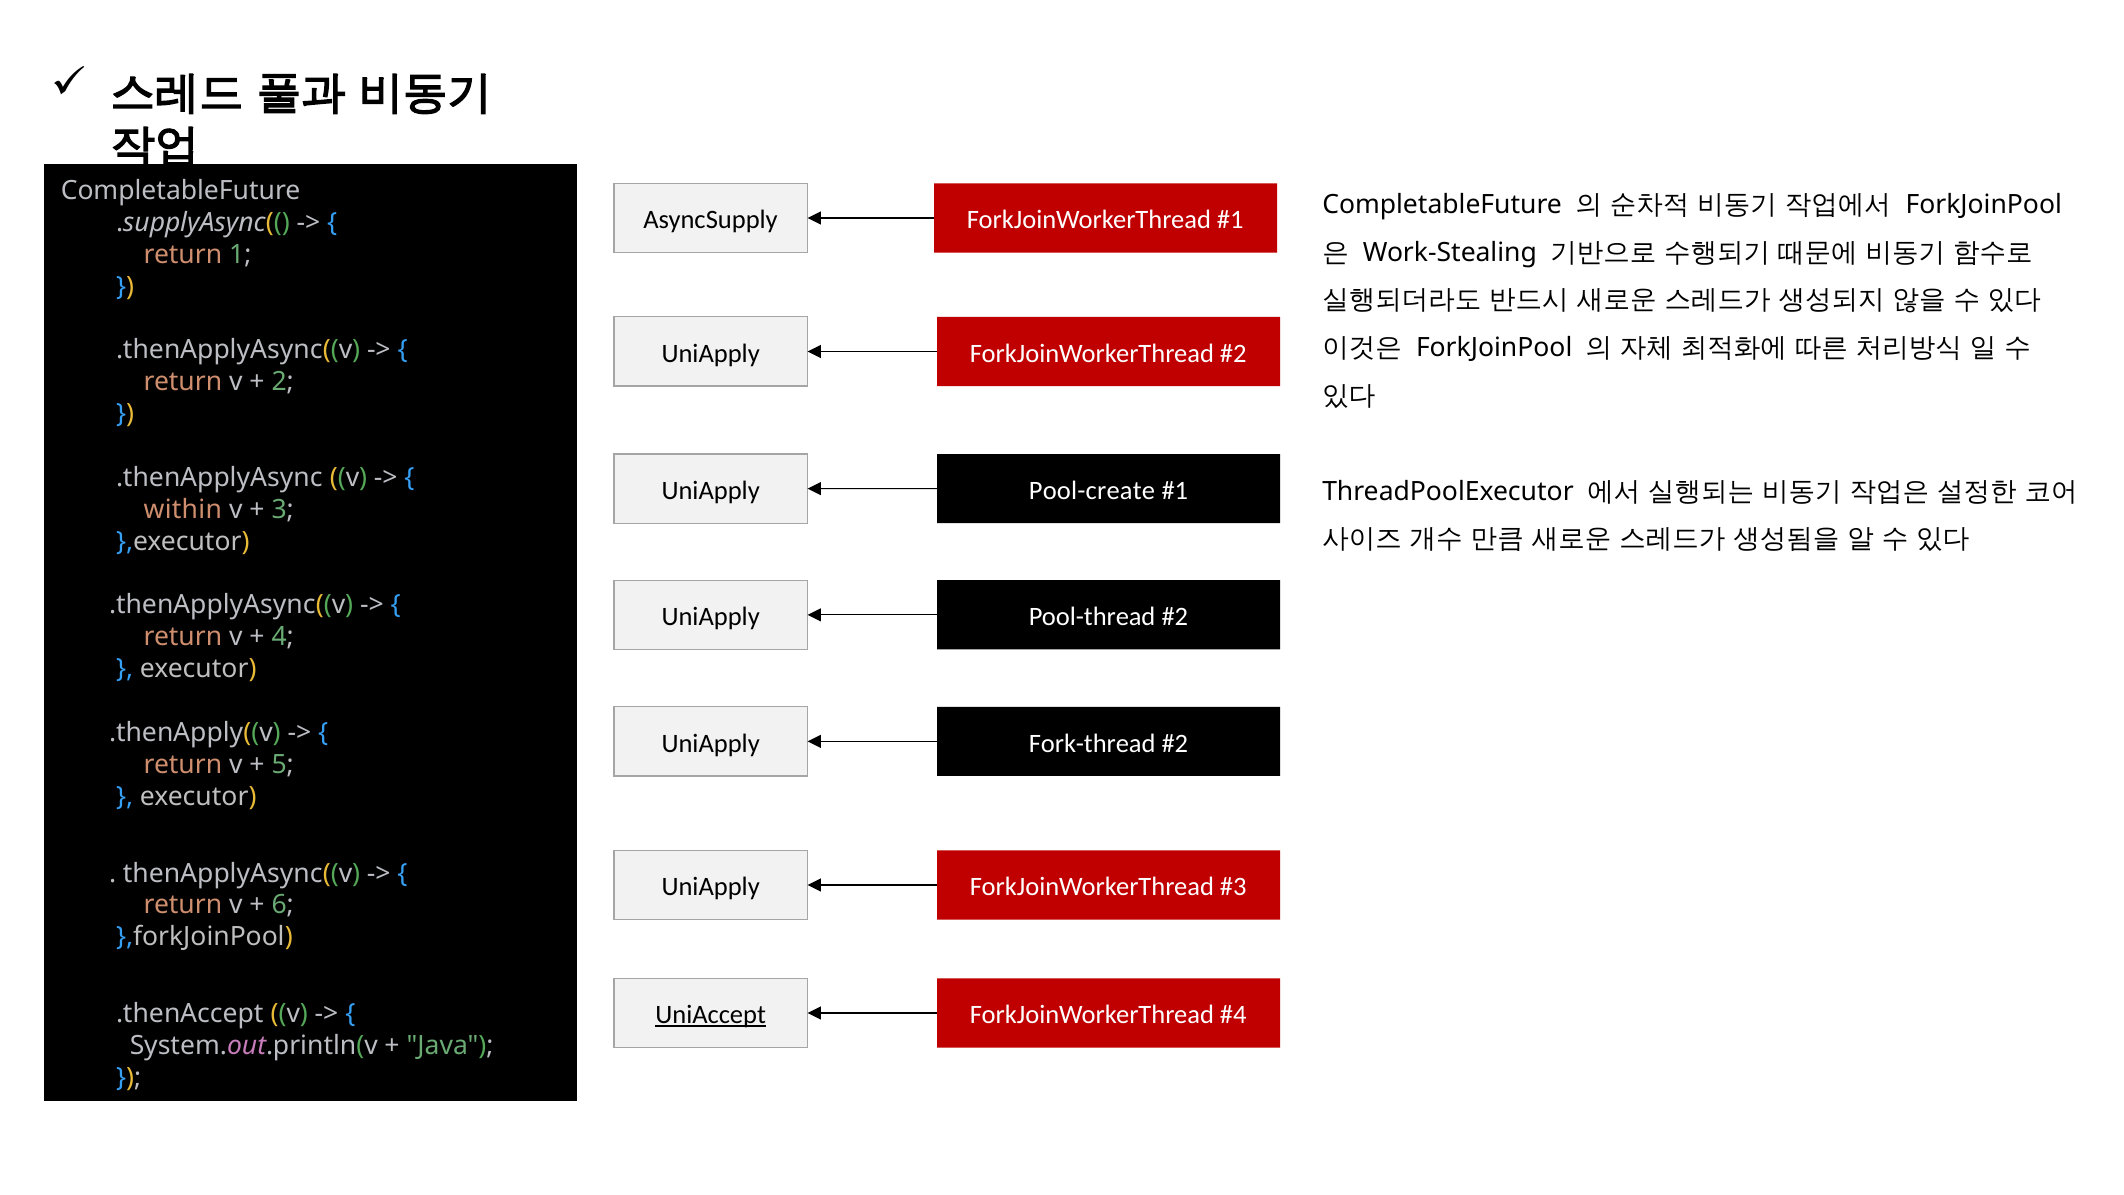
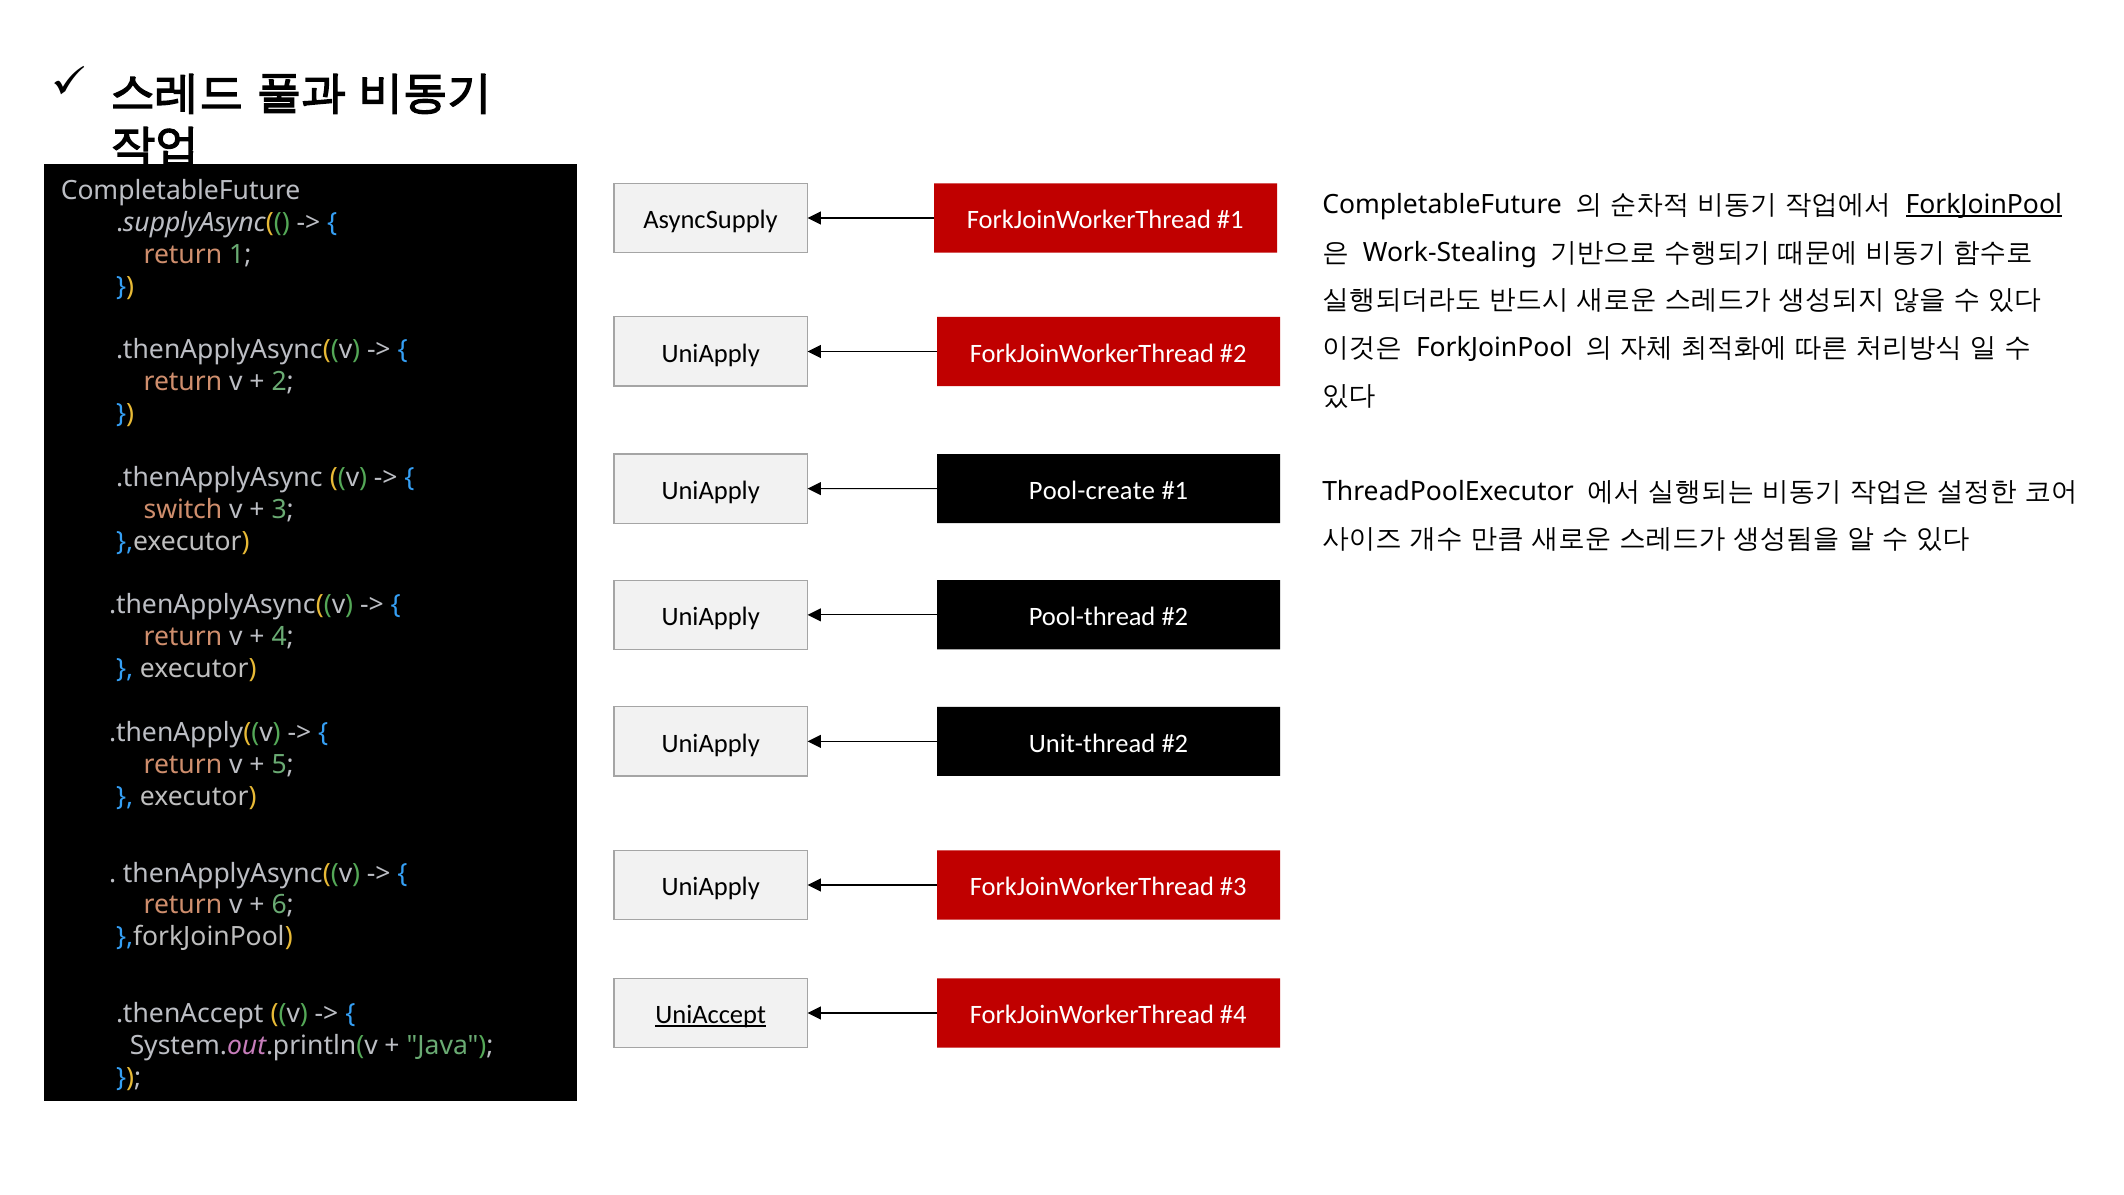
ForkJoinPool underline: none -> present (1984, 204)
within: within -> switch (183, 509)
Fork-thread: Fork-thread -> Unit-thread (1092, 743)
